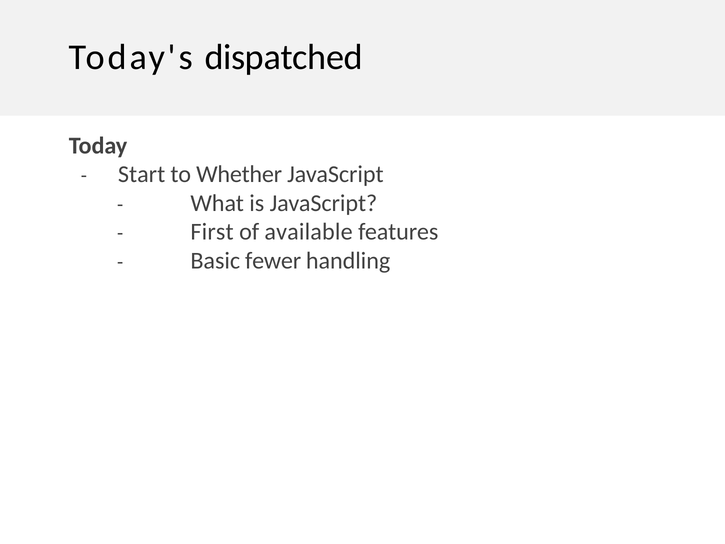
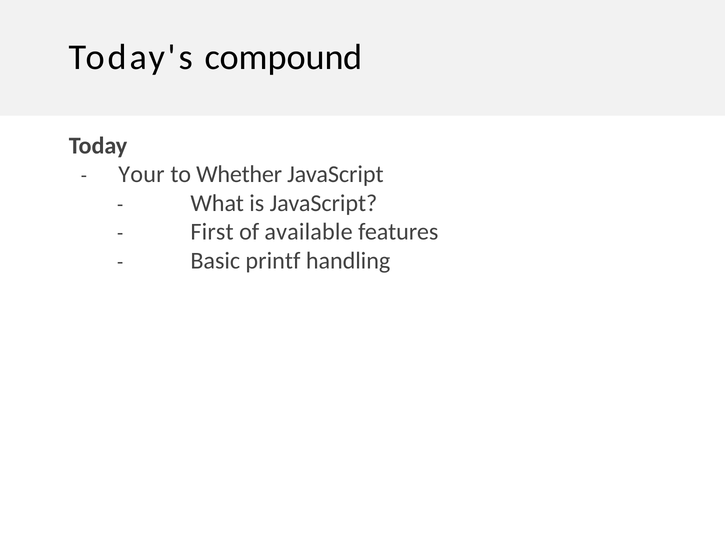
dispatched: dispatched -> compound (284, 57)
Start: Start -> Your (141, 174)
fewer: fewer -> printf (273, 260)
